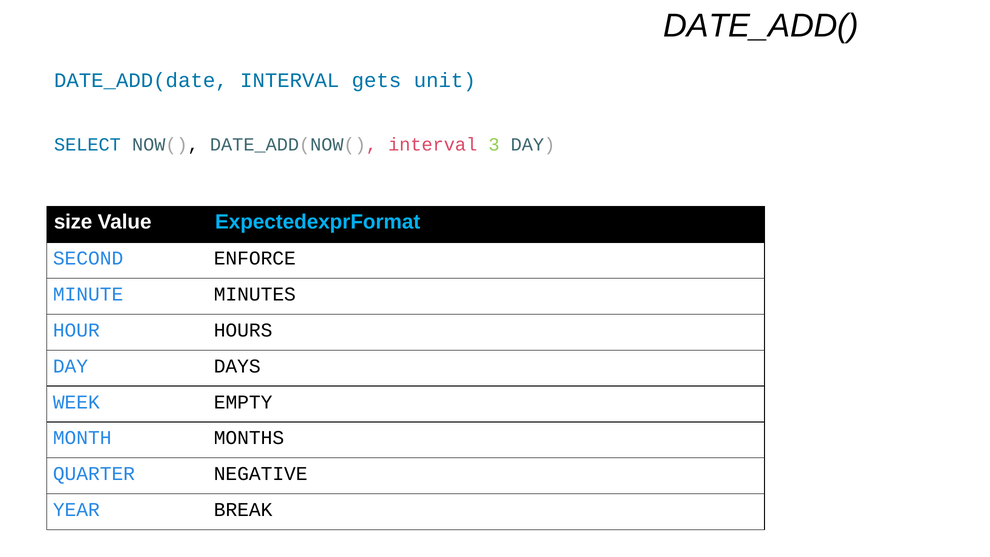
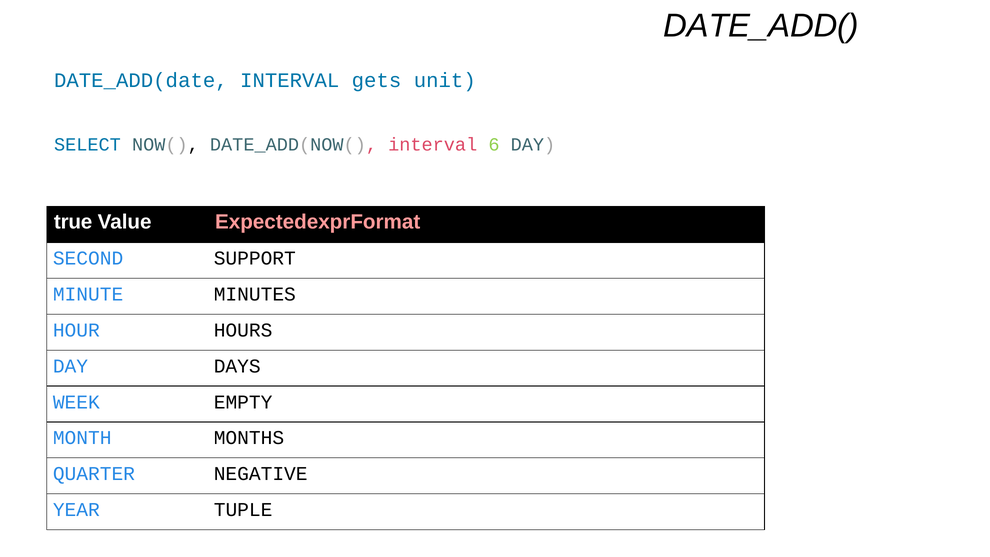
3: 3 -> 6 (494, 145)
size: size -> true (73, 222)
ExpectedexprFormat colour: light blue -> pink (318, 222)
ENFORCE: ENFORCE -> SUPPORT (255, 258)
BREAK: BREAK -> TUPLE (243, 510)
